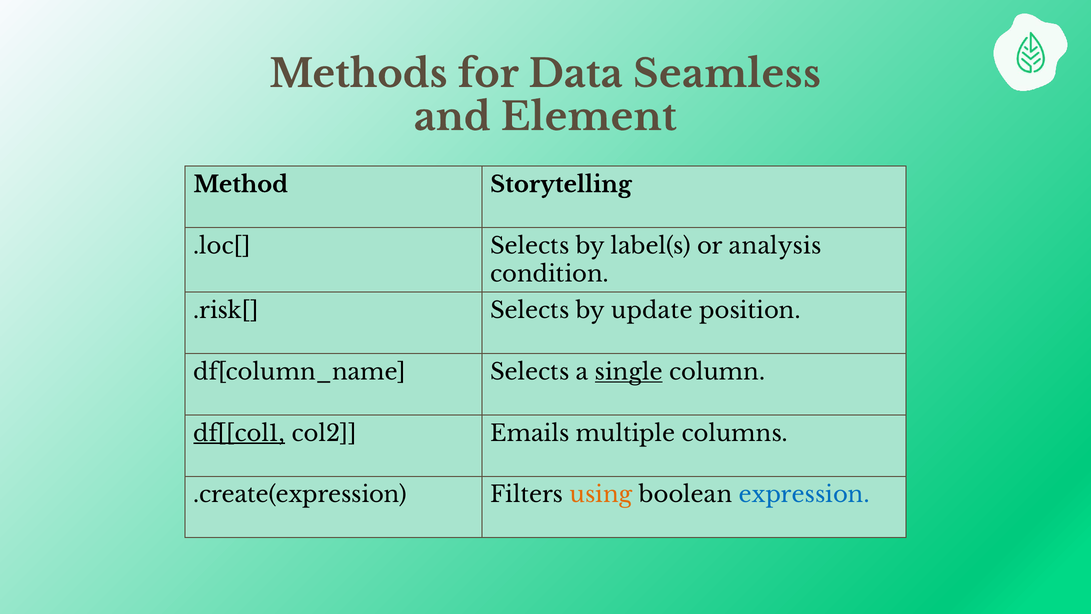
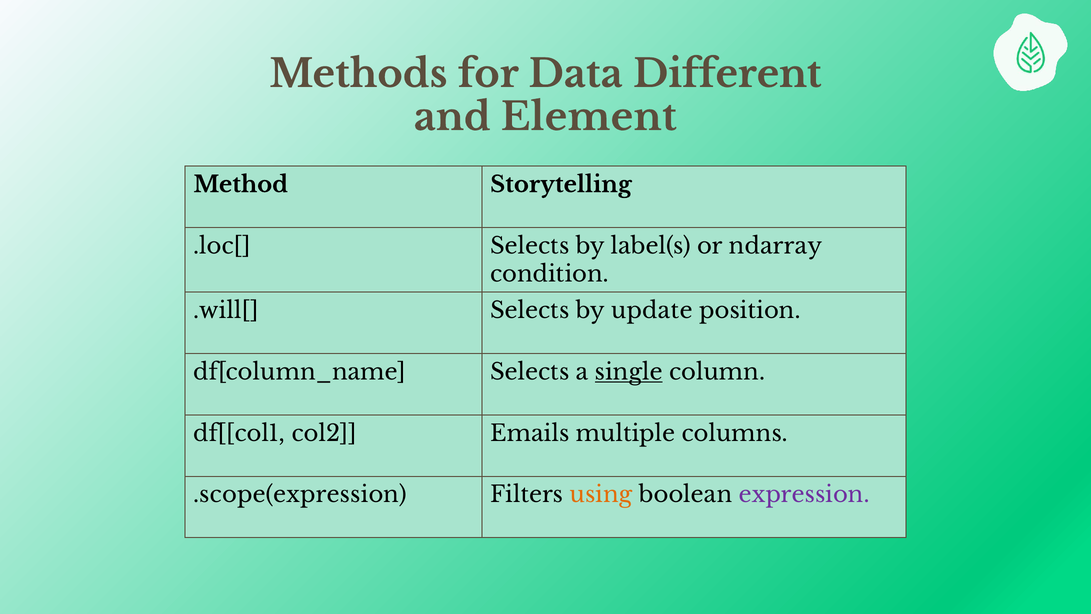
Seamless: Seamless -> Different (727, 74)
analysis: analysis -> ndarray (775, 246)
.risk[: .risk[ -> .will[ (226, 311)
df[[col1 underline: present -> none (239, 433)
.create(expression: .create(expression -> .scope(expression (300, 495)
expression colour: blue -> purple (804, 495)
